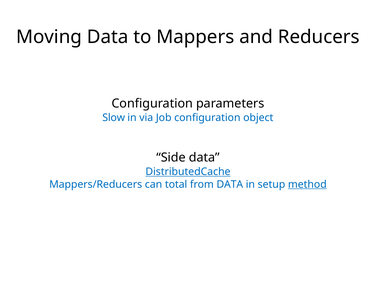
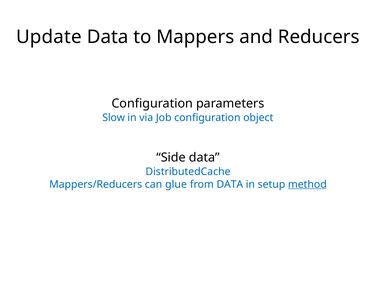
Moving: Moving -> Update (49, 37)
DistributedCache underline: present -> none (188, 172)
total: total -> glue (176, 184)
